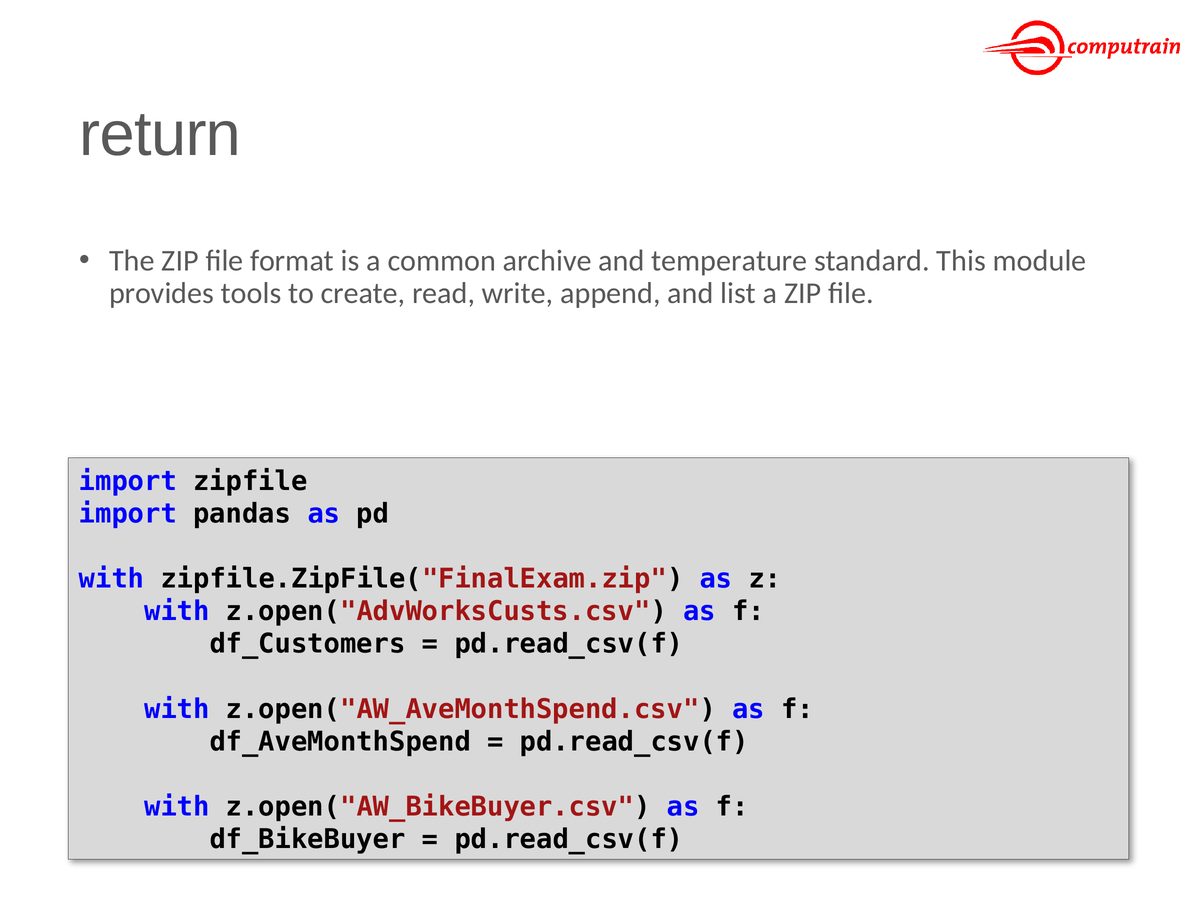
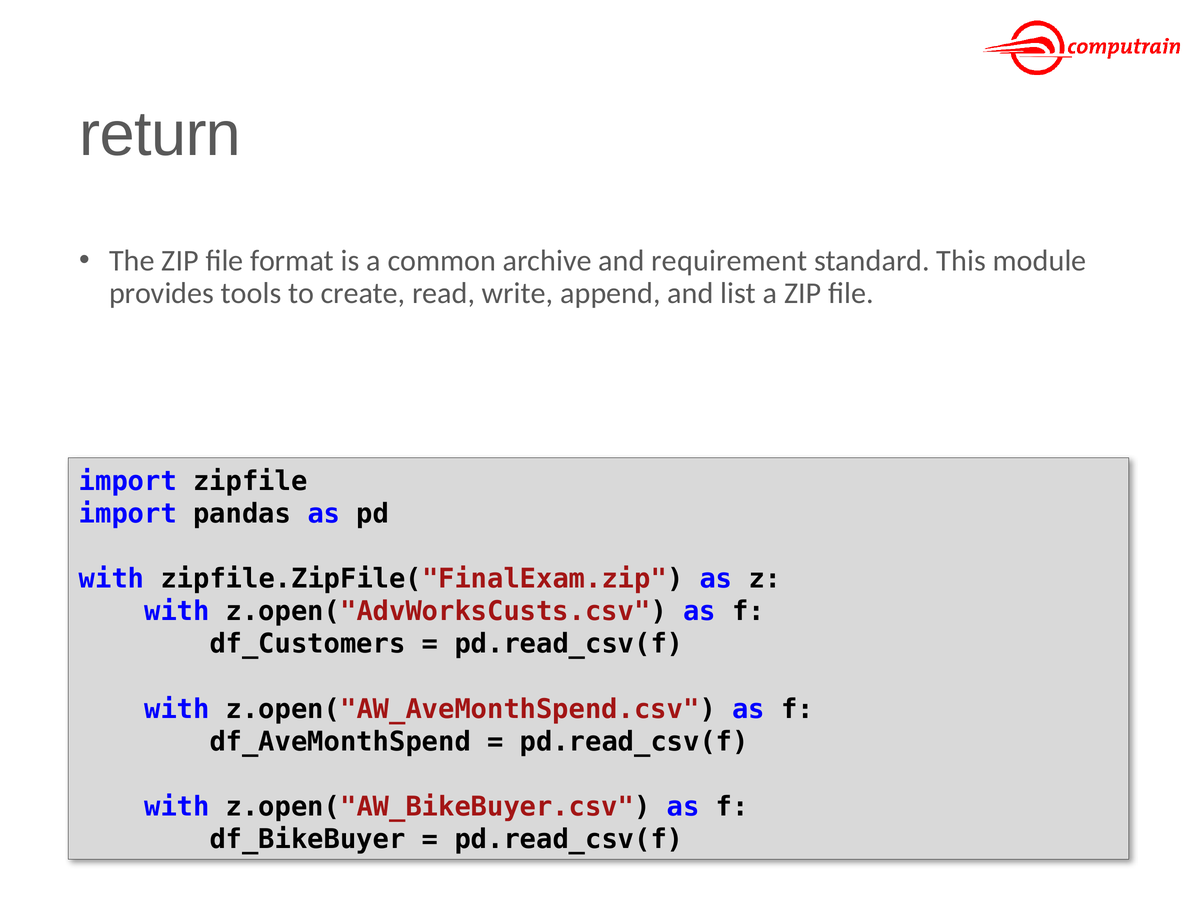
temperature: temperature -> requirement (729, 261)
